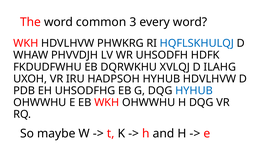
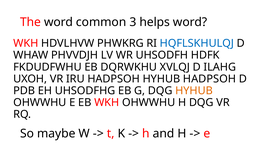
every: every -> helps (155, 22)
HYHUB HDVLHVW: HDVLHVW -> HADPSOH (210, 79)
HYHUB colour: blue -> orange (194, 91)
